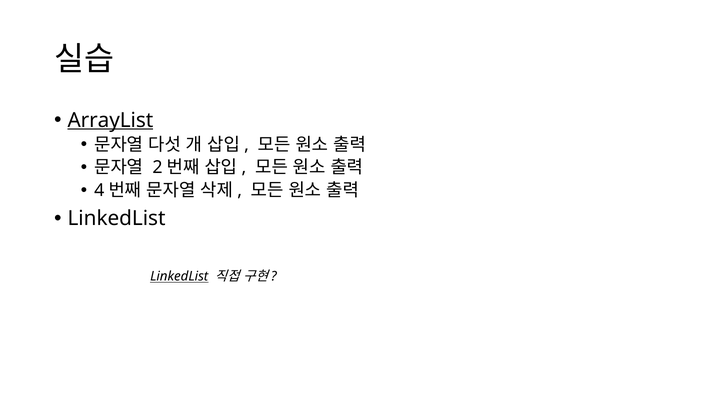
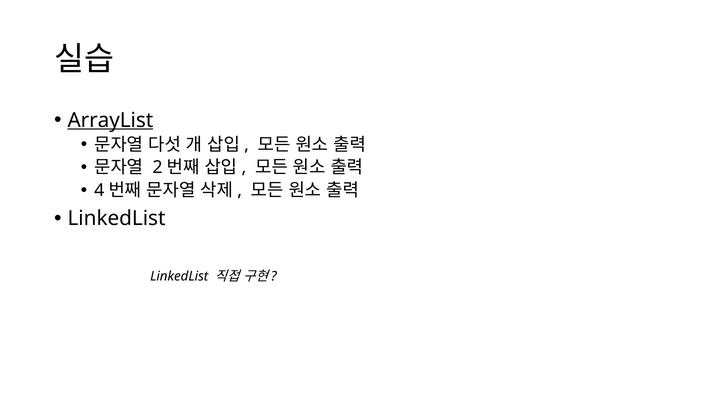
LinkedList underline: present -> none (179, 276)
